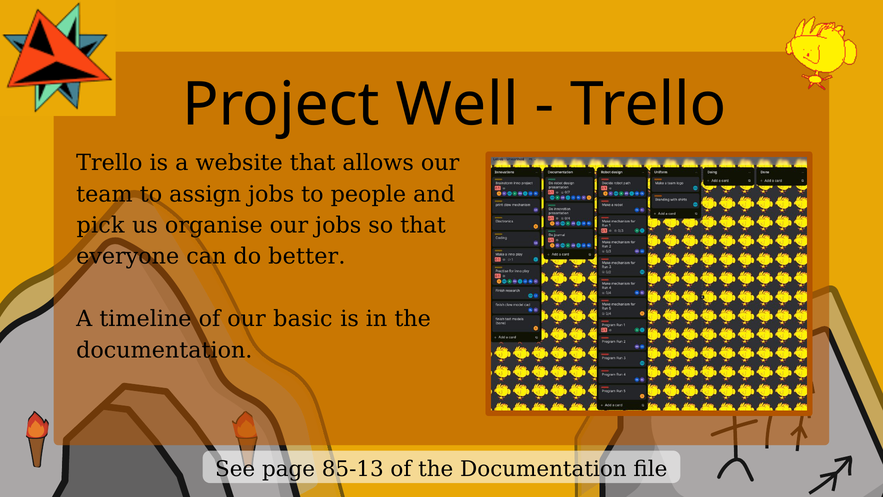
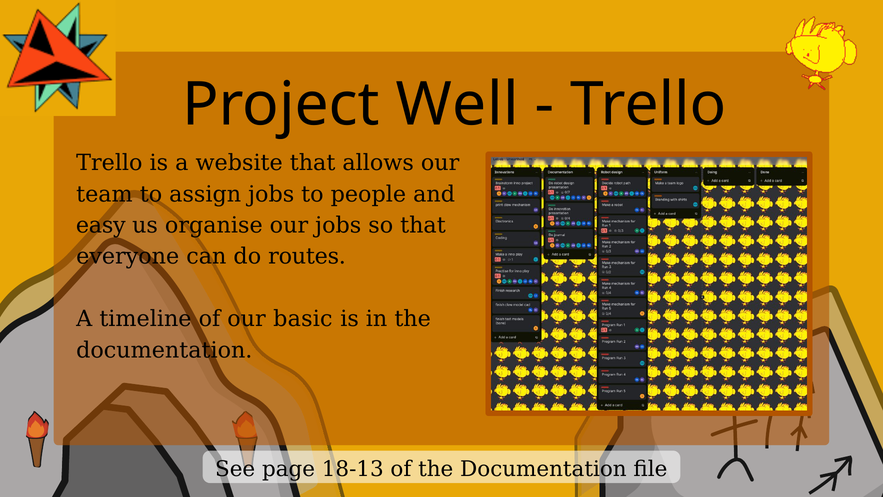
pick: pick -> easy (101, 225)
better: better -> routes (307, 256)
85-13: 85-13 -> 18-13 (353, 469)
